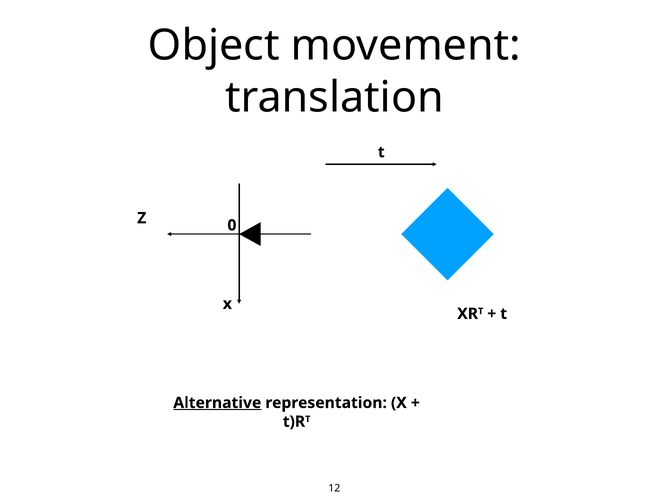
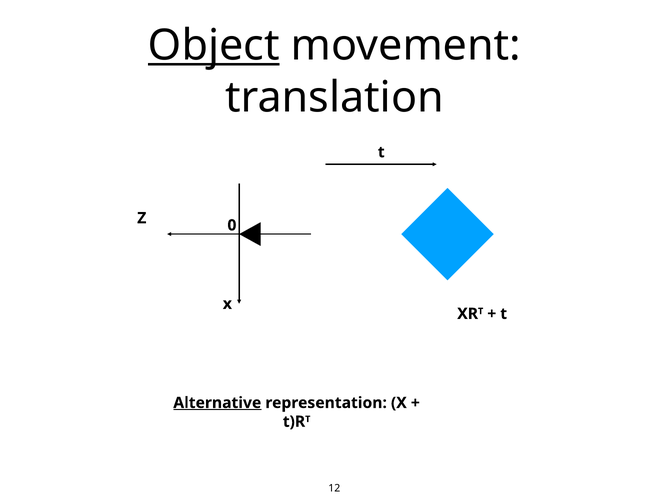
Object underline: none -> present (214, 46)
